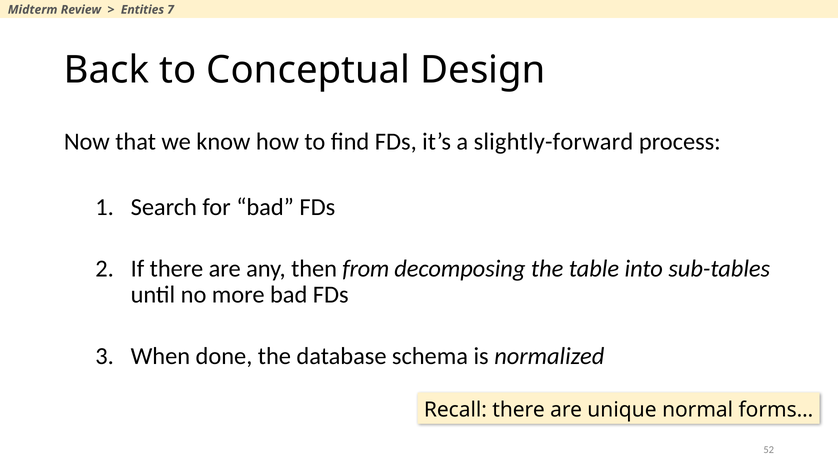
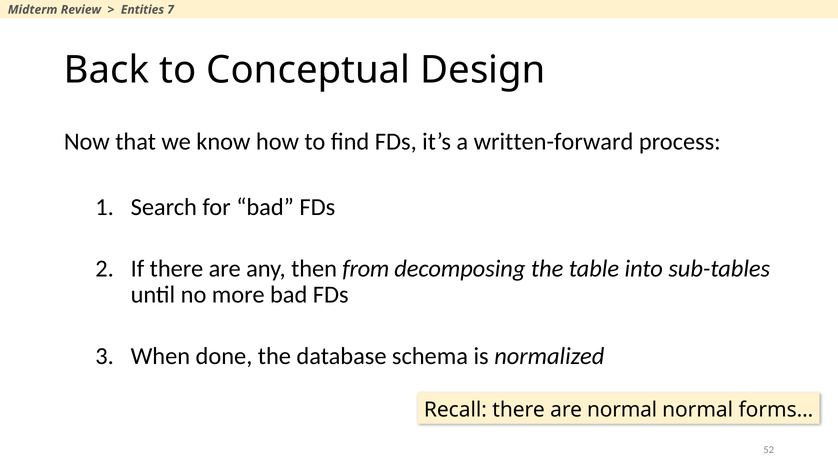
slightly-forward: slightly-forward -> written-forward (554, 142)
are unique: unique -> normal (622, 410)
